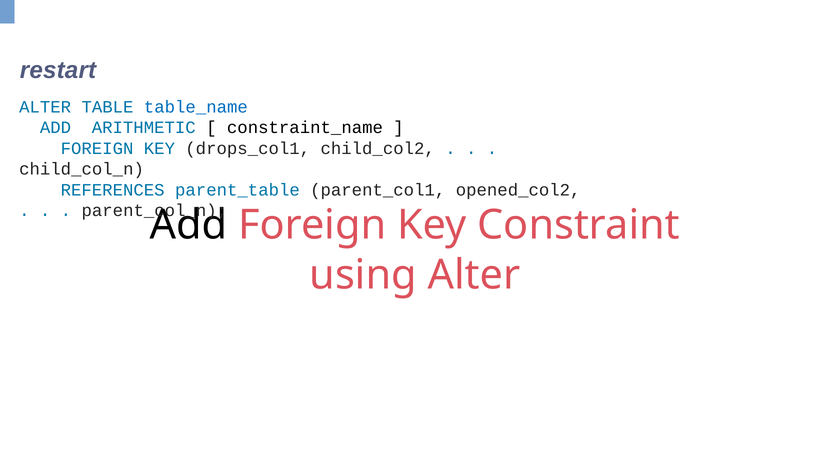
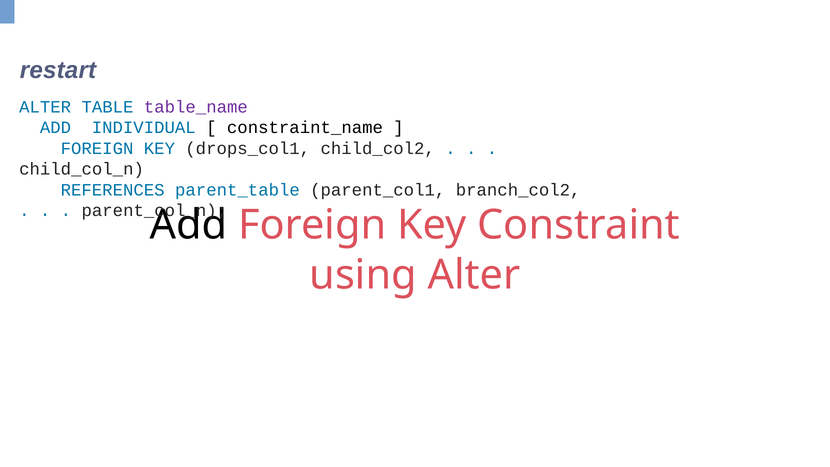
table_name colour: blue -> purple (196, 107)
ARITHMETIC: ARITHMETIC -> INDIVIDUAL (144, 128)
opened_col2: opened_col2 -> branch_col2 (518, 190)
